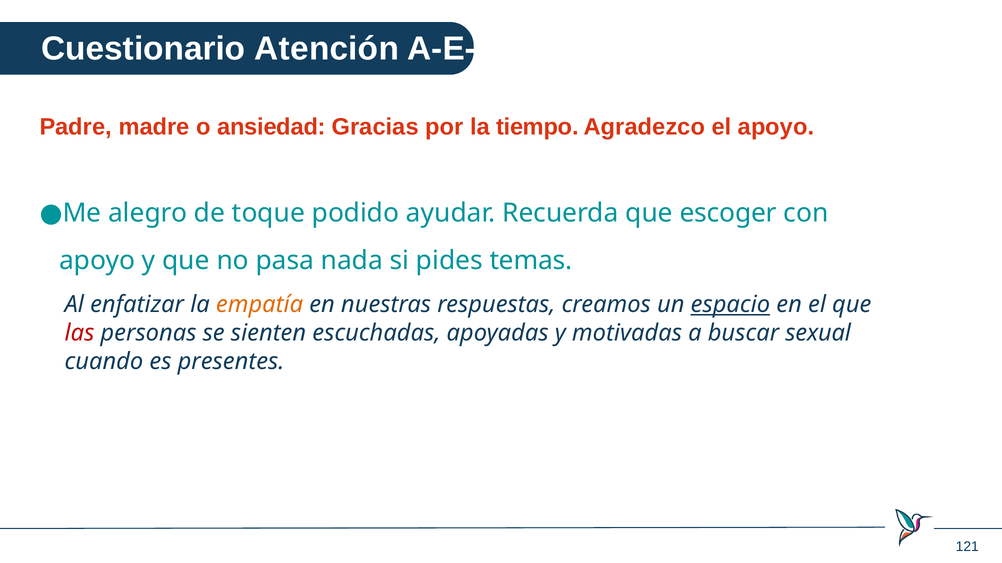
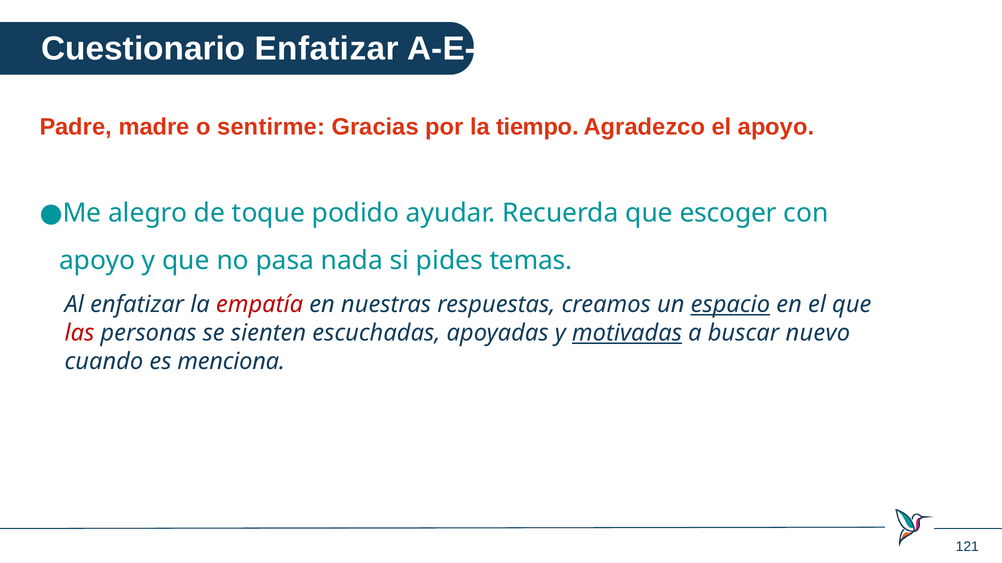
Cuestionario Atención: Atención -> Enfatizar (327, 49)
ansiedad: ansiedad -> sentirme (271, 127)
empatía colour: orange -> red (260, 305)
motivadas underline: none -> present (627, 333)
sexual: sexual -> nuevo (818, 333)
presentes: presentes -> menciona (231, 362)
